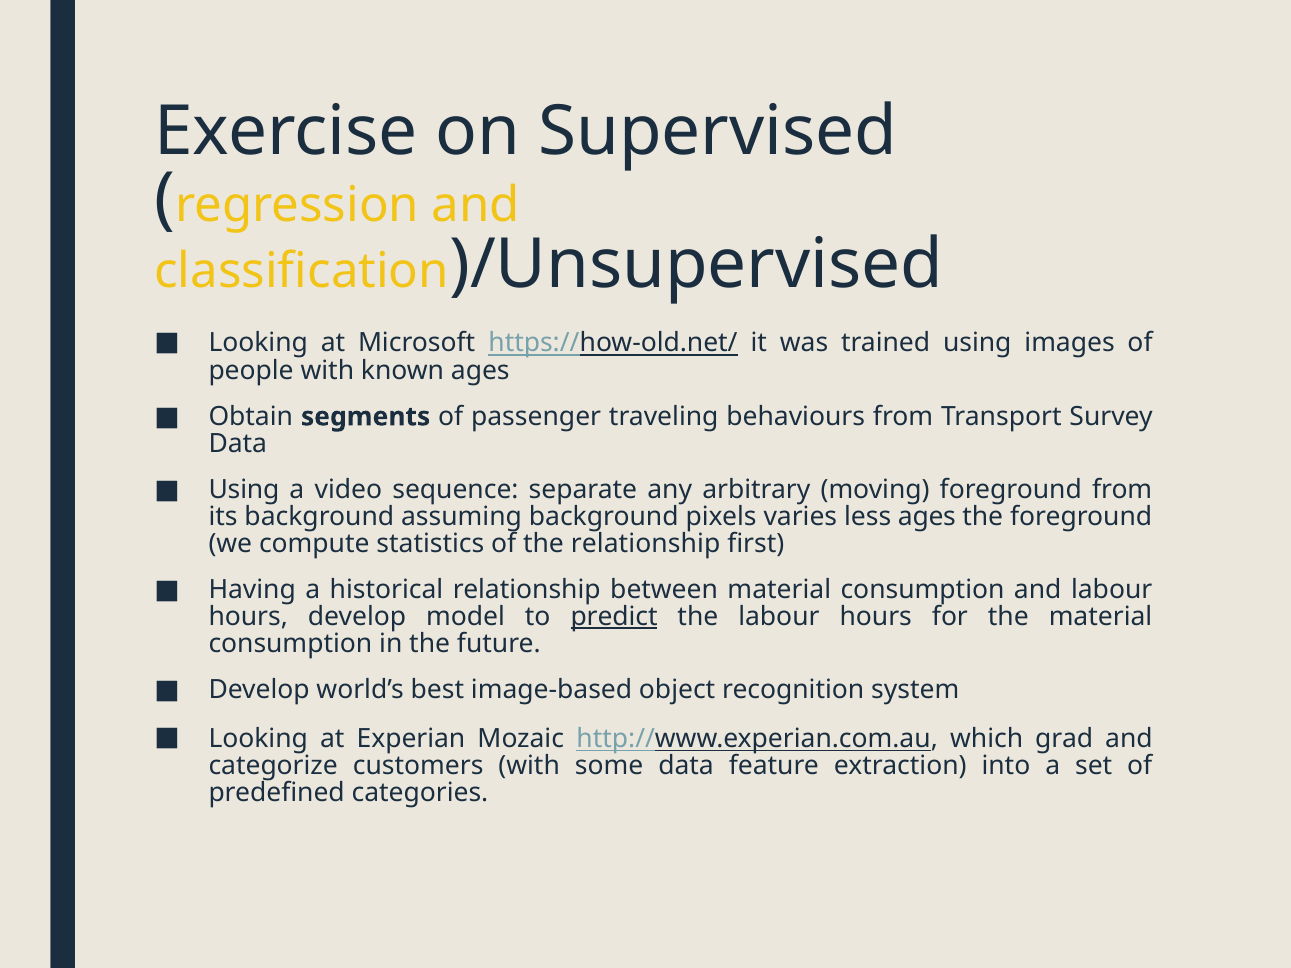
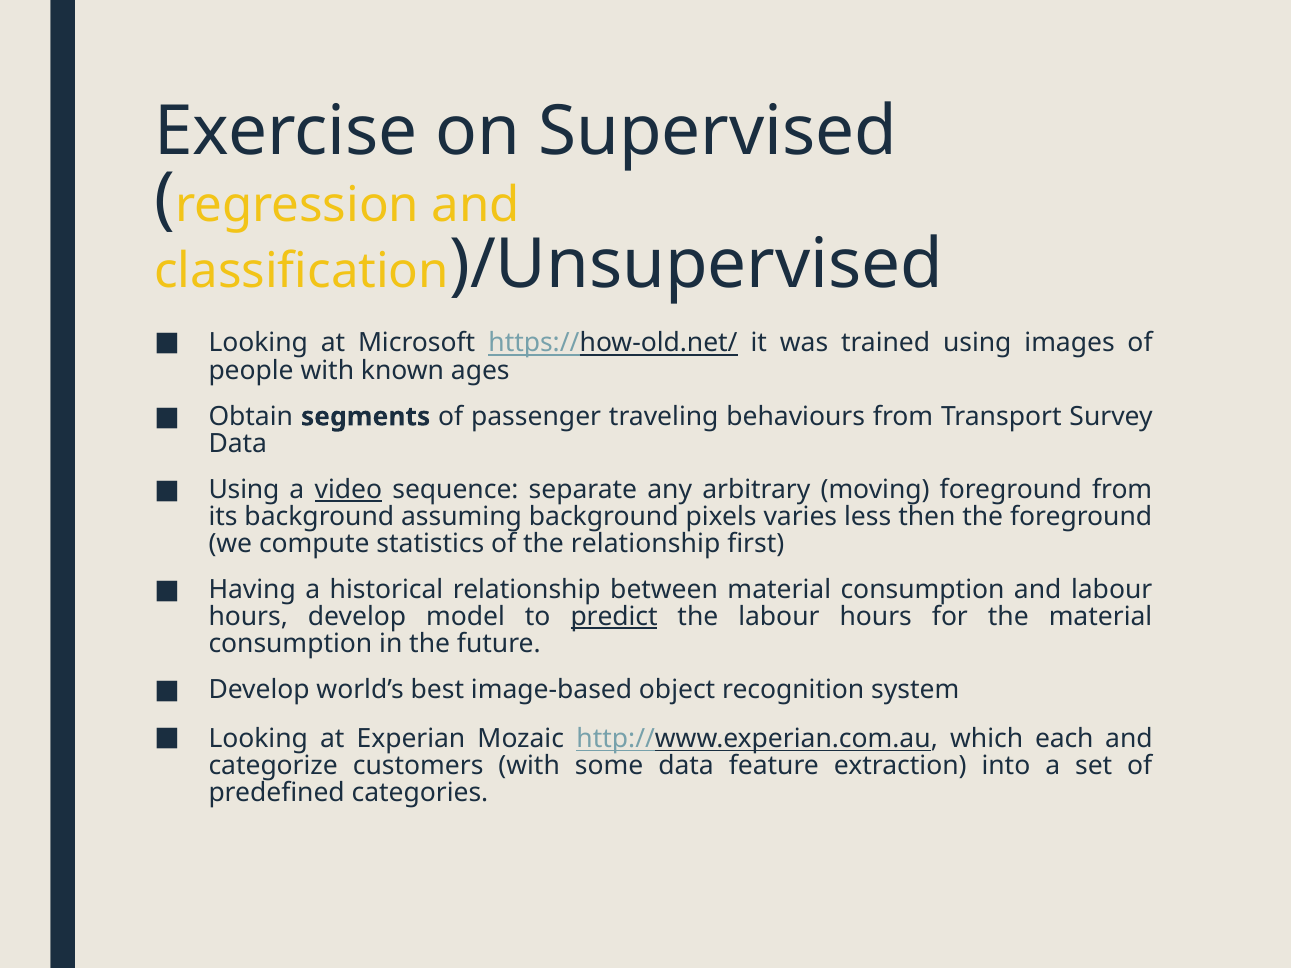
video underline: none -> present (348, 490)
less ages: ages -> then (927, 517)
grad: grad -> each (1064, 739)
